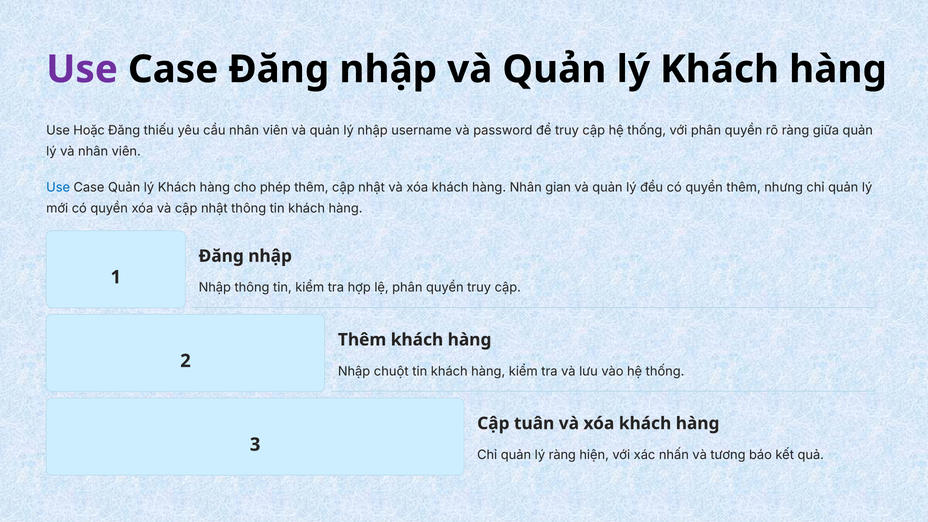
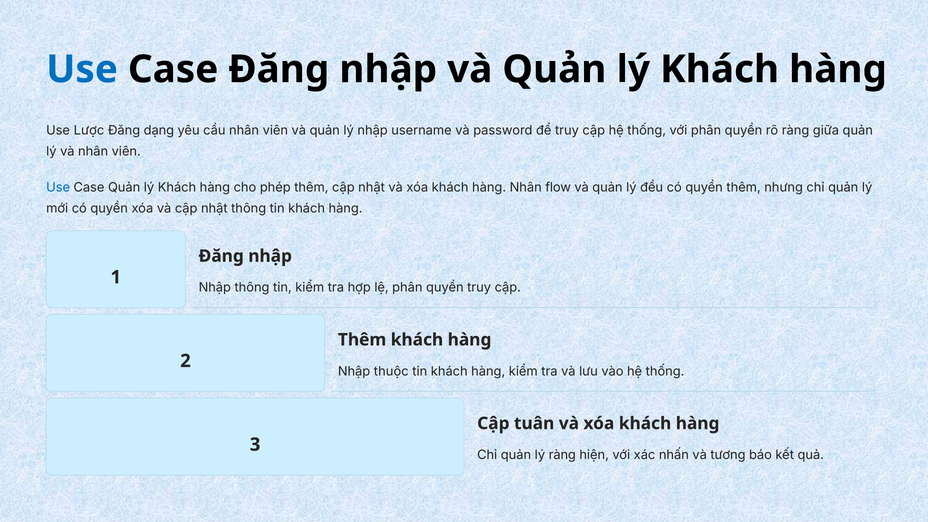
Use colour: purple -> blue (82, 69)
Hoặc: Hoặc -> Lược (89, 131)
thiếu: thiếu -> dạng (159, 131)
gian: gian -> flow (558, 188)
chuột: chuột -> thuộc (391, 371)
